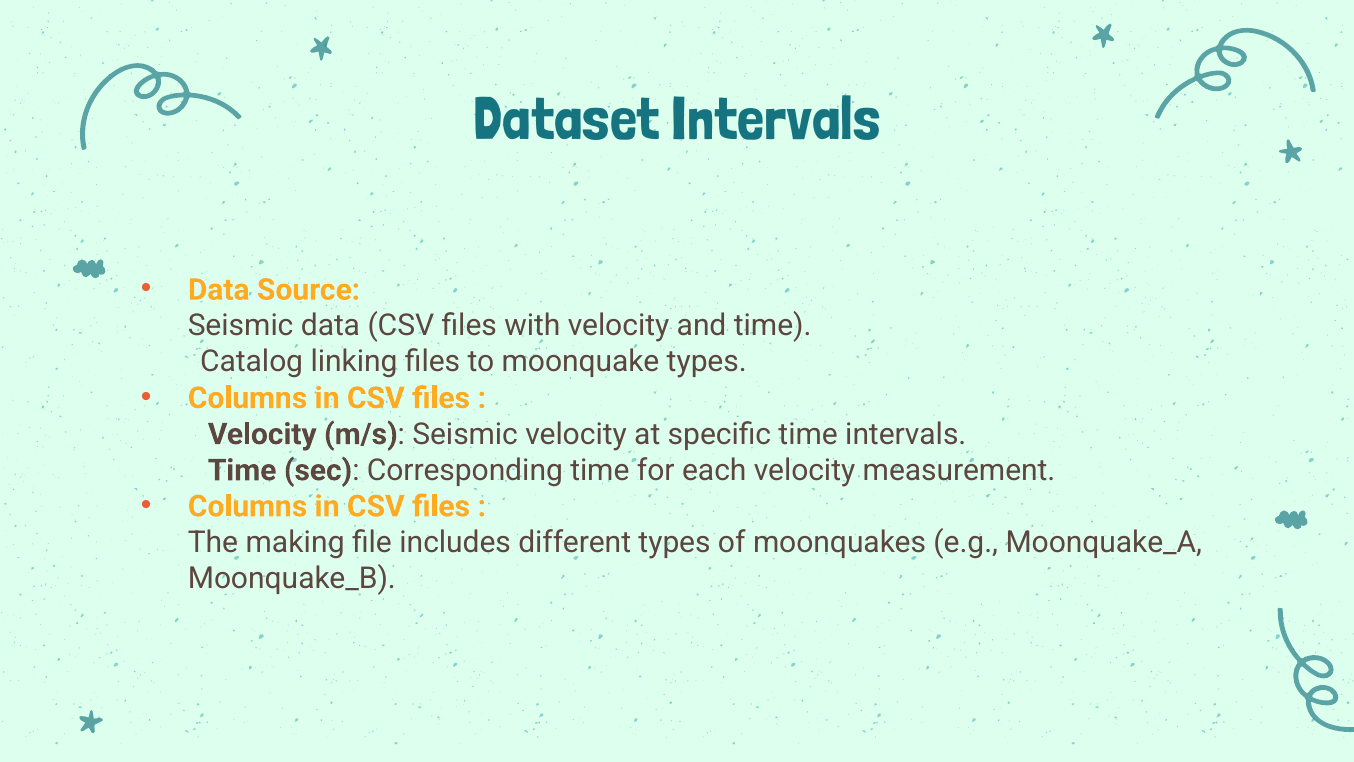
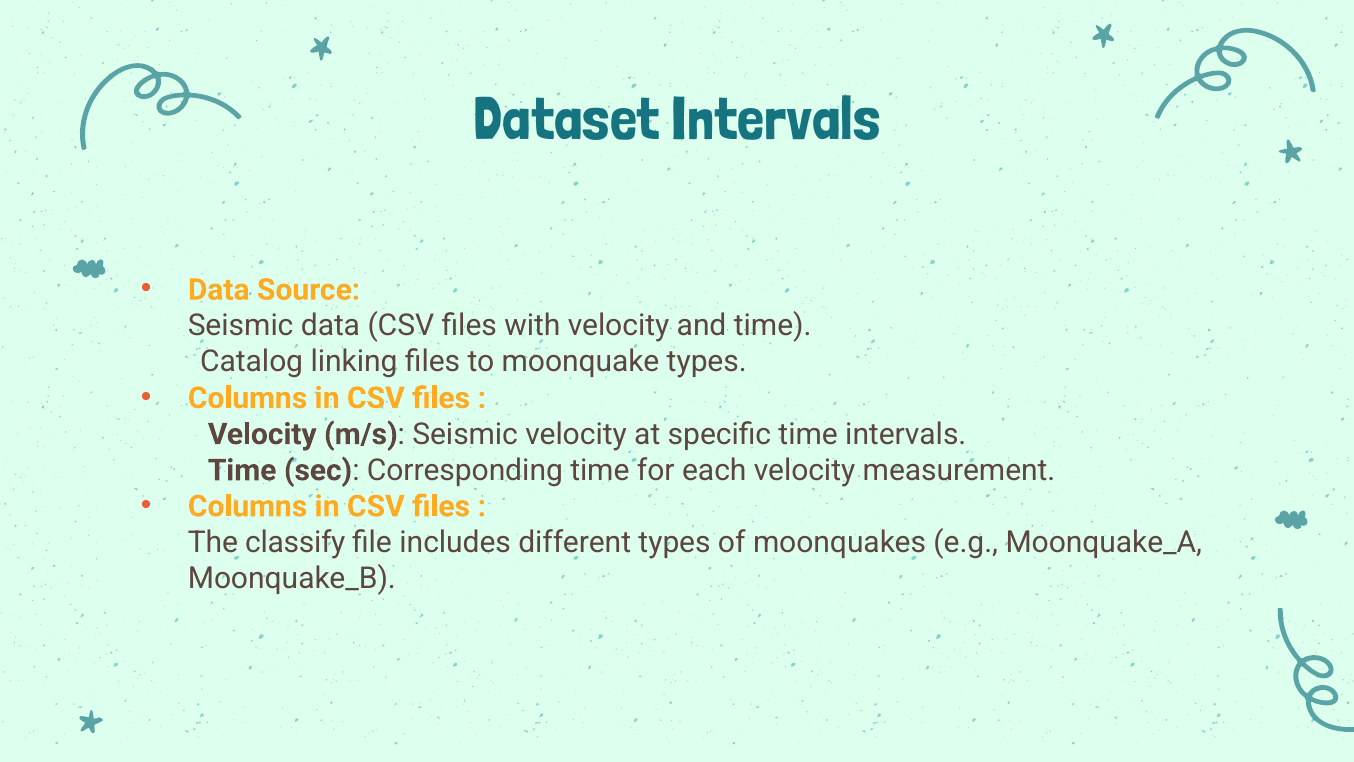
making: making -> classify (295, 542)
